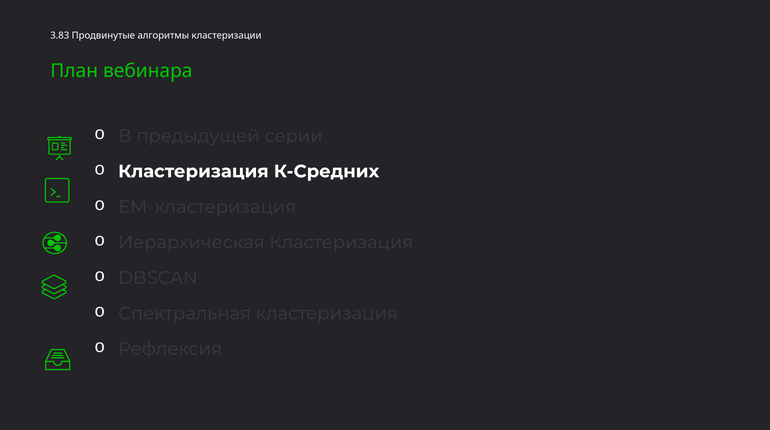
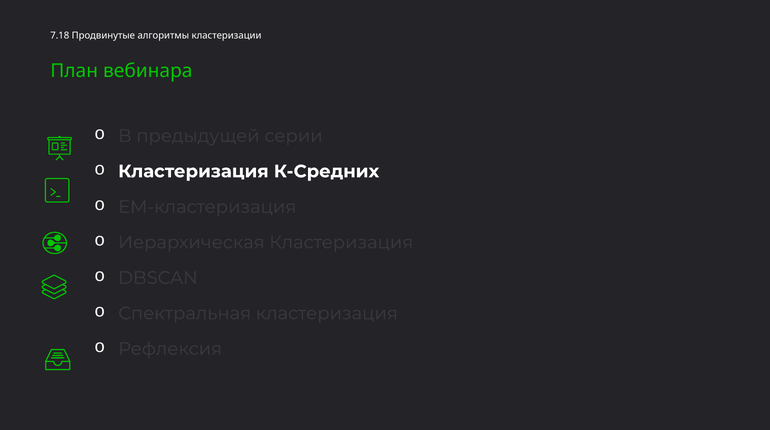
3.83: 3.83 -> 7.18 (60, 35)
